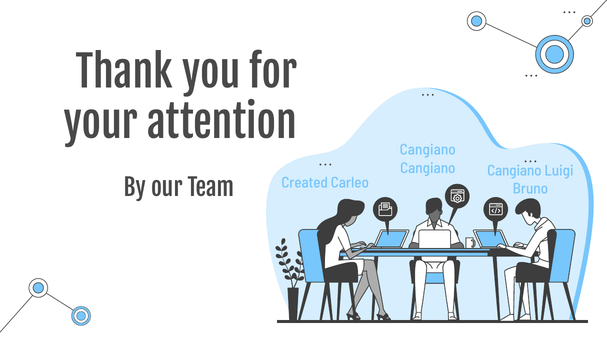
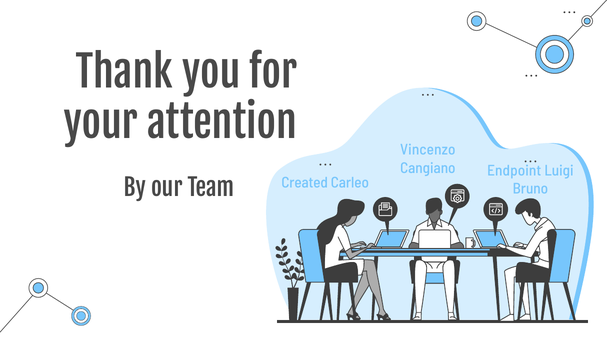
Cangiano: Cangiano -> Vincenzo (428, 150)
Cangiano: Cangiano -> Endpoint (514, 170)
